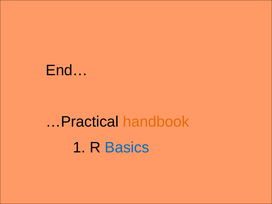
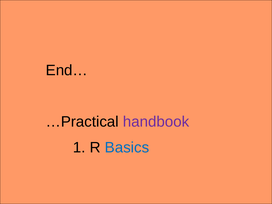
handbook colour: orange -> purple (156, 122)
